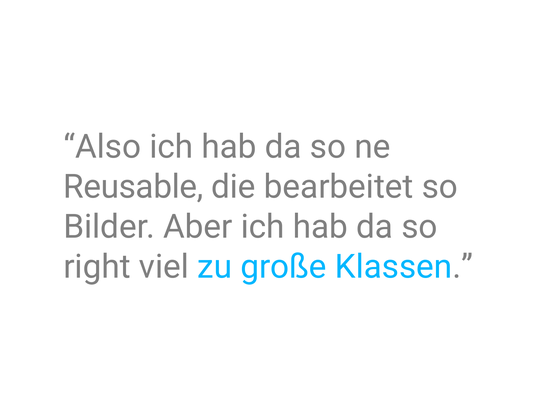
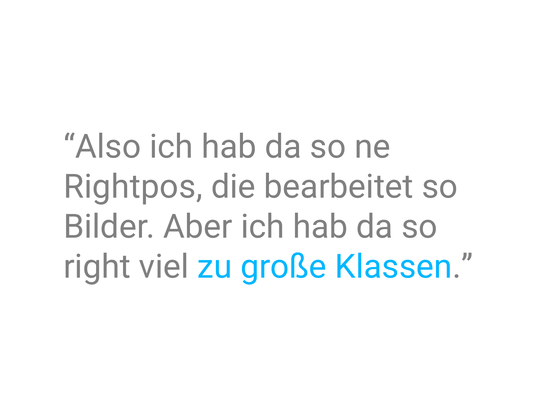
Reusable: Reusable -> Rightpos (133, 187)
